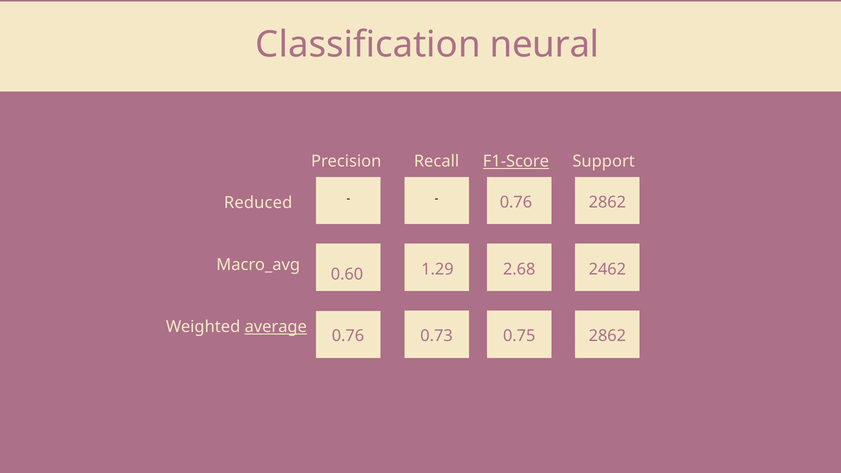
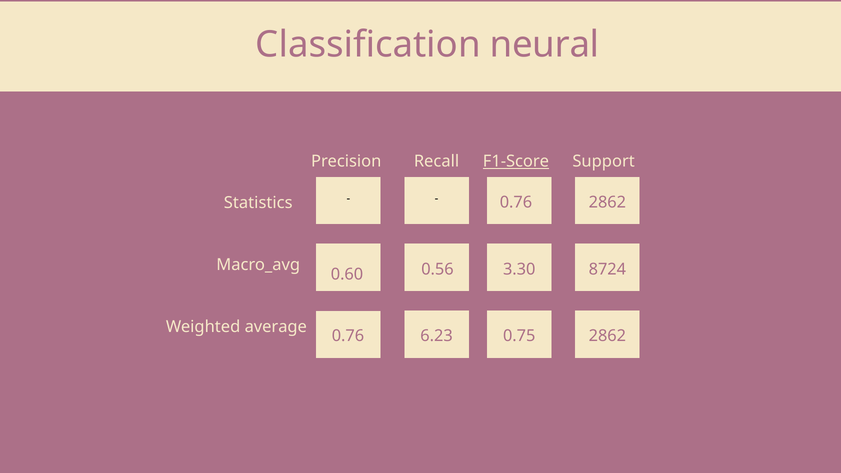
Reduced: Reduced -> Statistics (258, 203)
1.29: 1.29 -> 0.56 (437, 269)
2.68: 2.68 -> 3.30 (519, 269)
2462: 2462 -> 8724 (607, 269)
average underline: present -> none (276, 327)
0.73: 0.73 -> 6.23 (437, 336)
